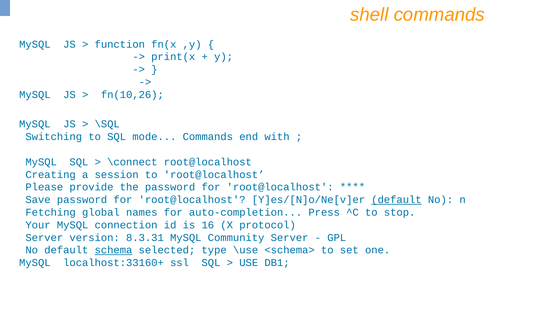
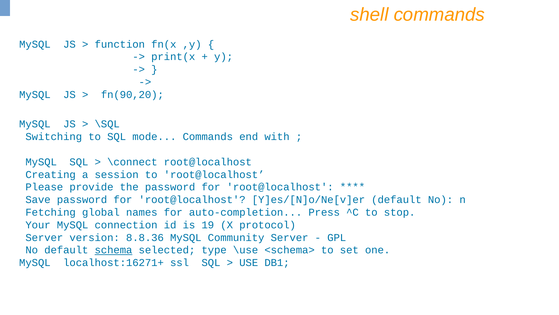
fn(10,26: fn(10,26 -> fn(90,20 (132, 94)
default underline: present -> none (396, 199)
16: 16 -> 19 (208, 225)
8.3.31: 8.3.31 -> 8.8.36 (145, 237)
localhost:33160+: localhost:33160+ -> localhost:16271+ (113, 262)
